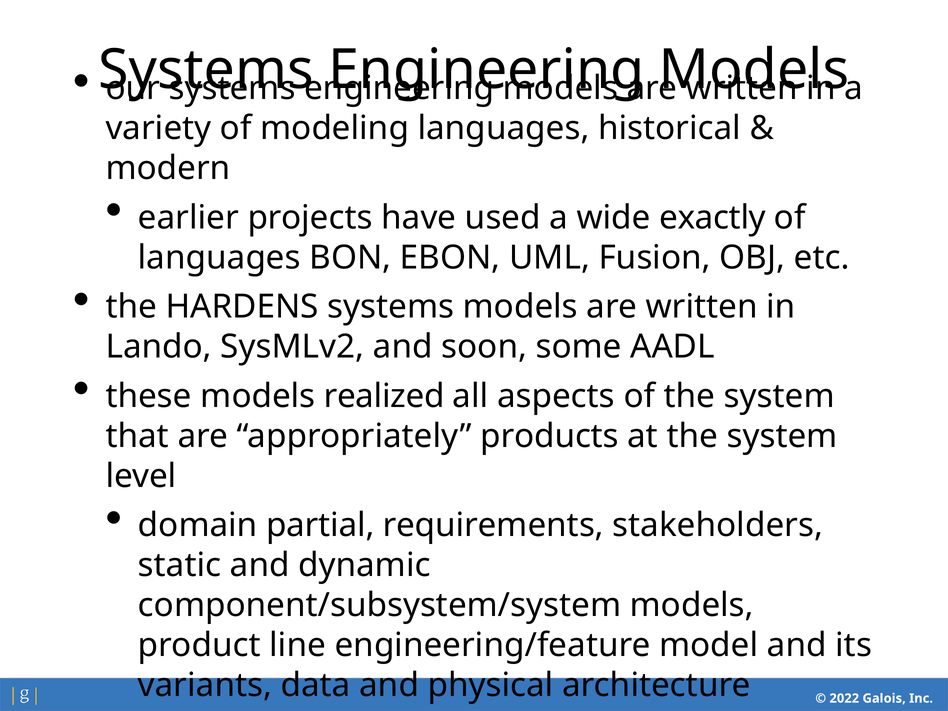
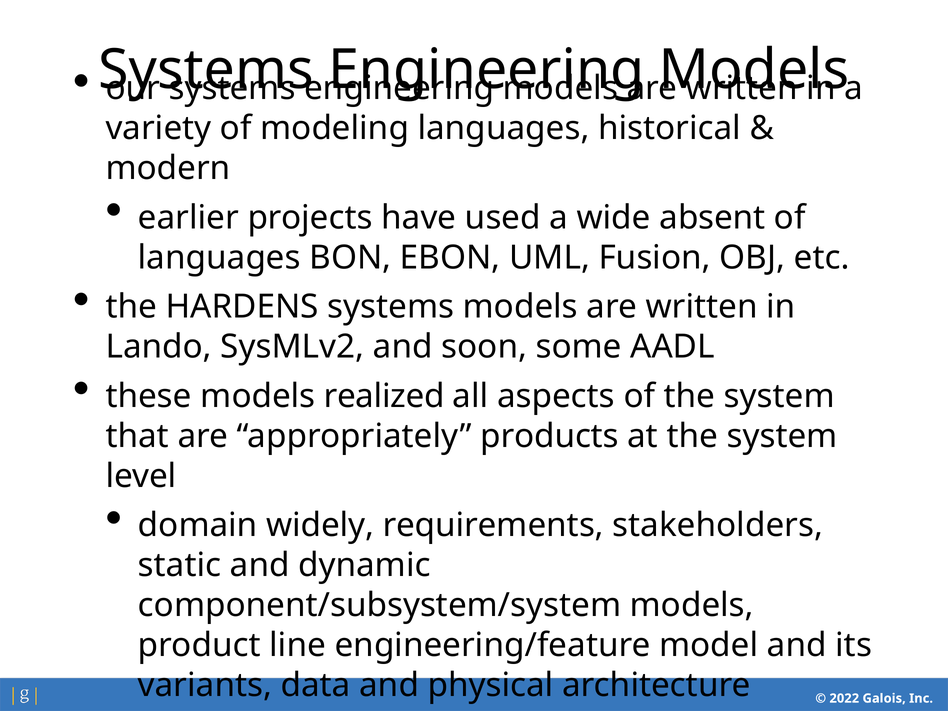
exactly: exactly -> absent (712, 218)
partial: partial -> widely (320, 525)
